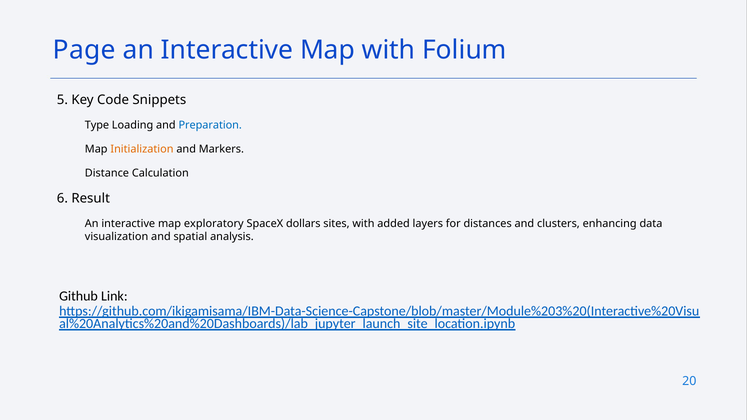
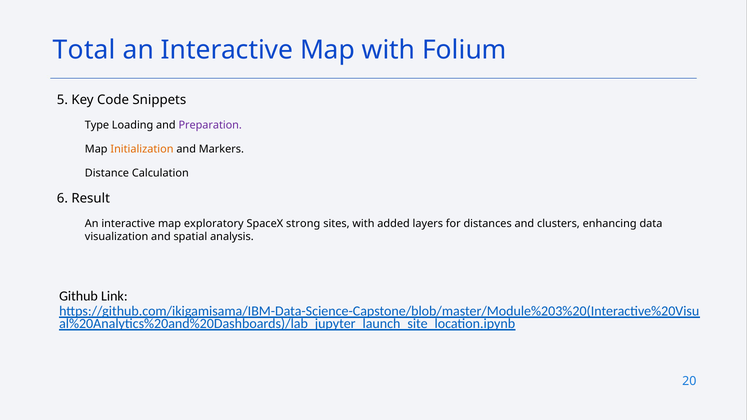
Page: Page -> Total (84, 50)
Preparation colour: blue -> purple (210, 125)
dollars: dollars -> strong (303, 224)
